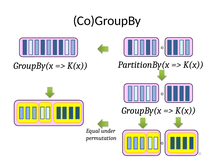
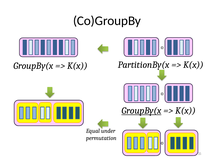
GroupBy(x underline: none -> present (141, 110)
